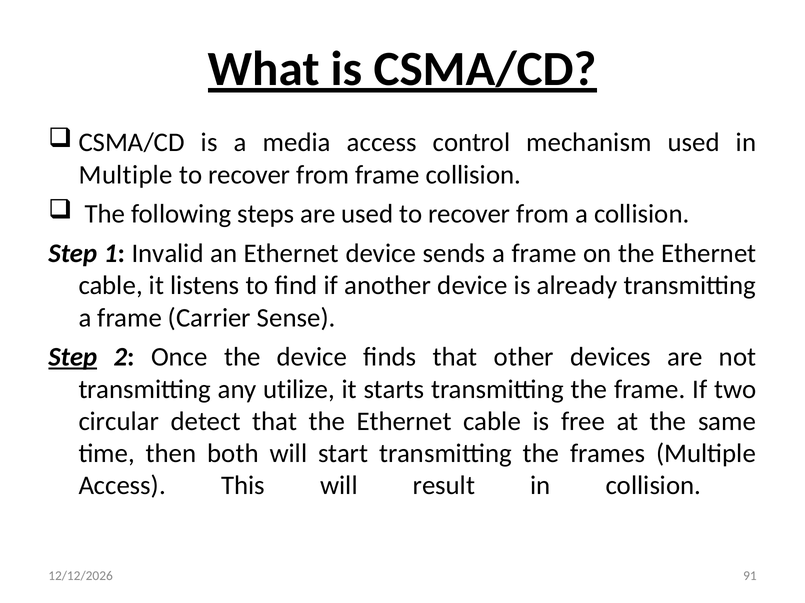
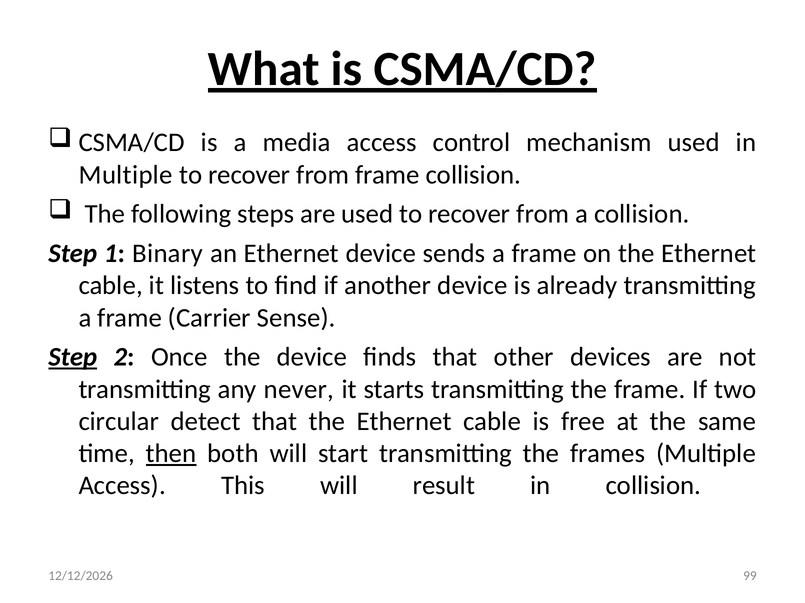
Invalid: Invalid -> Binary (168, 254)
utilize: utilize -> never (299, 390)
then underline: none -> present (171, 454)
91: 91 -> 99 (750, 576)
